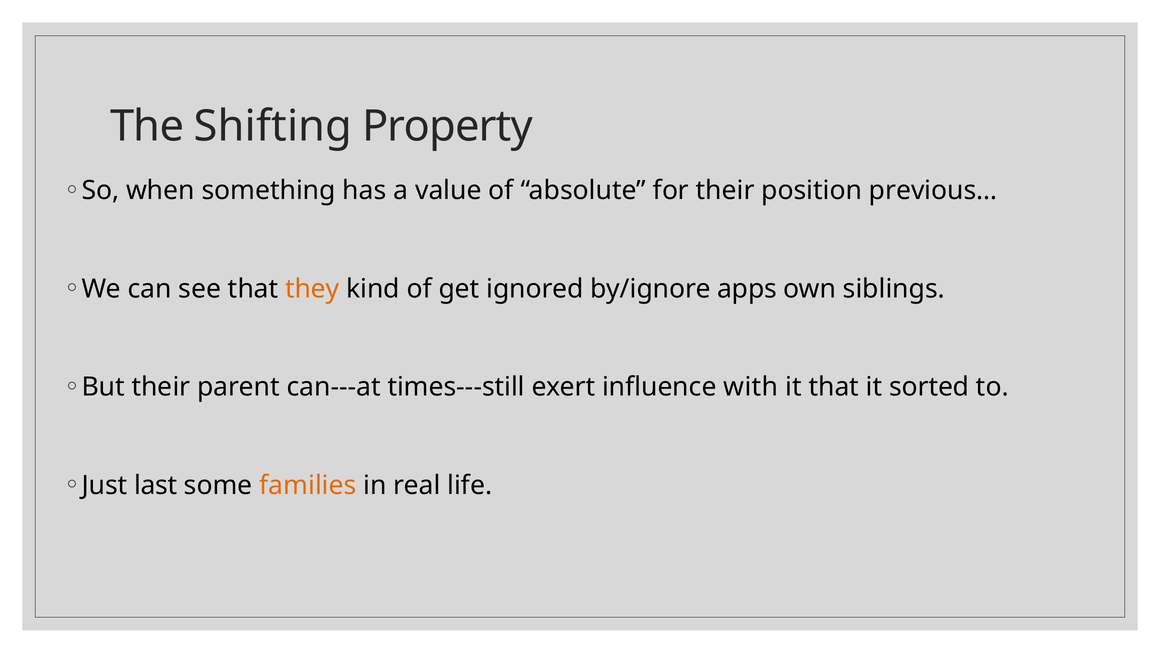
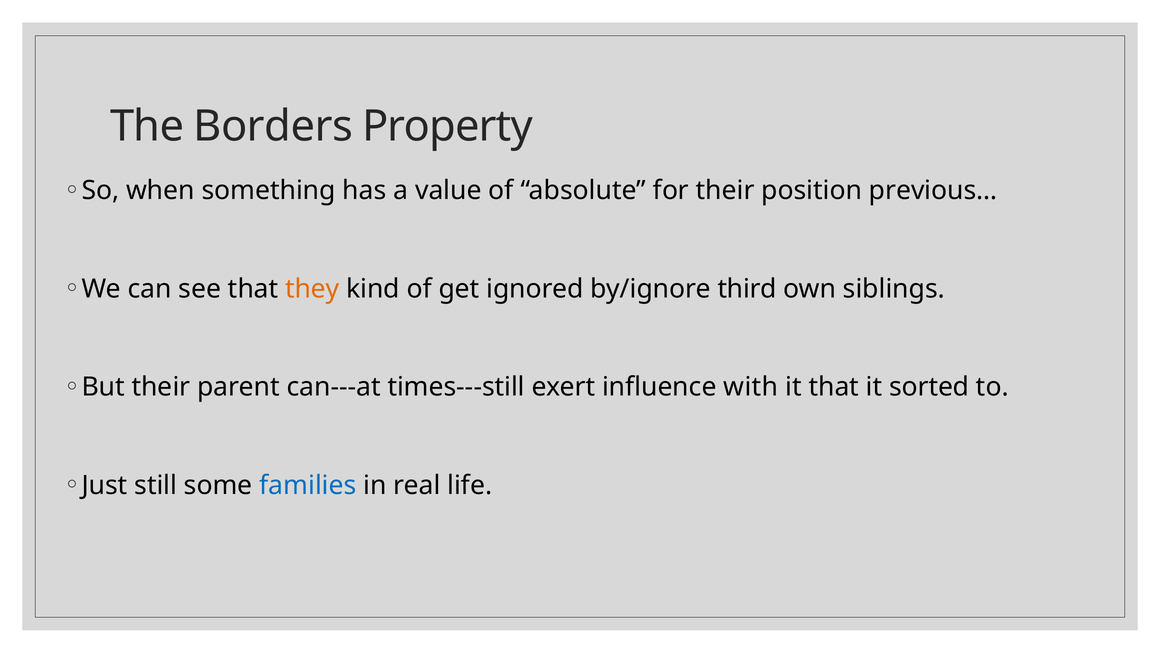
Shifting: Shifting -> Borders (273, 126)
apps: apps -> third (747, 289)
last: last -> still (156, 485)
families colour: orange -> blue (308, 485)
